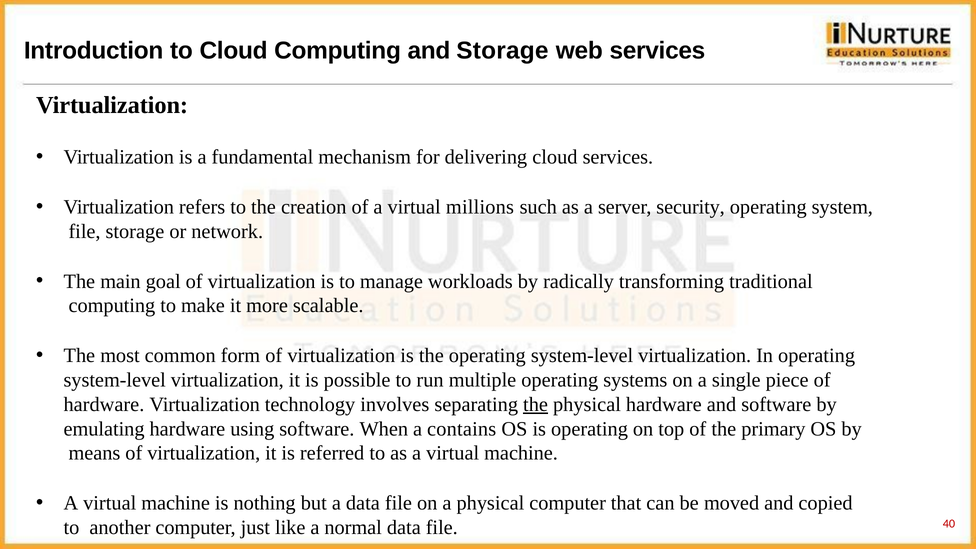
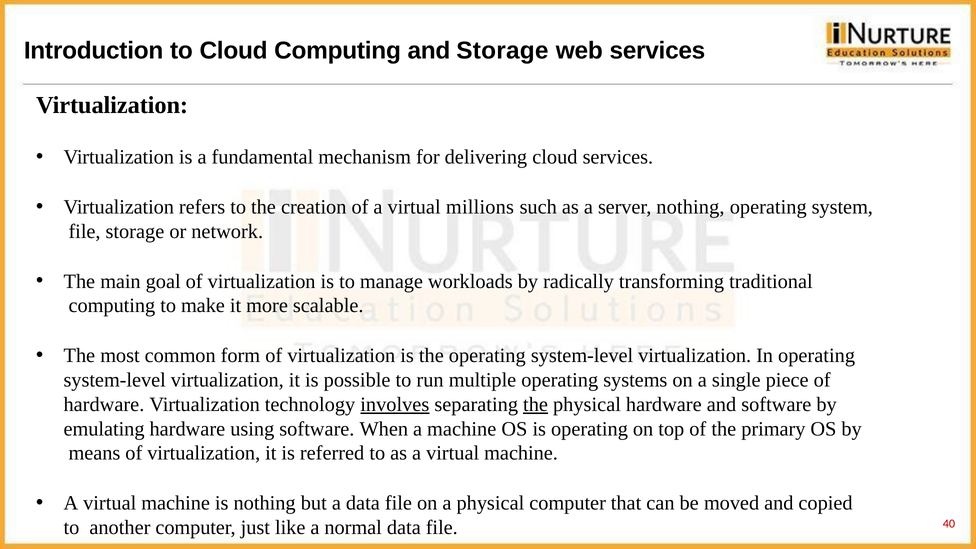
server security: security -> nothing (690, 207)
involves underline: none -> present (395, 404)
a contains: contains -> machine (462, 429)
